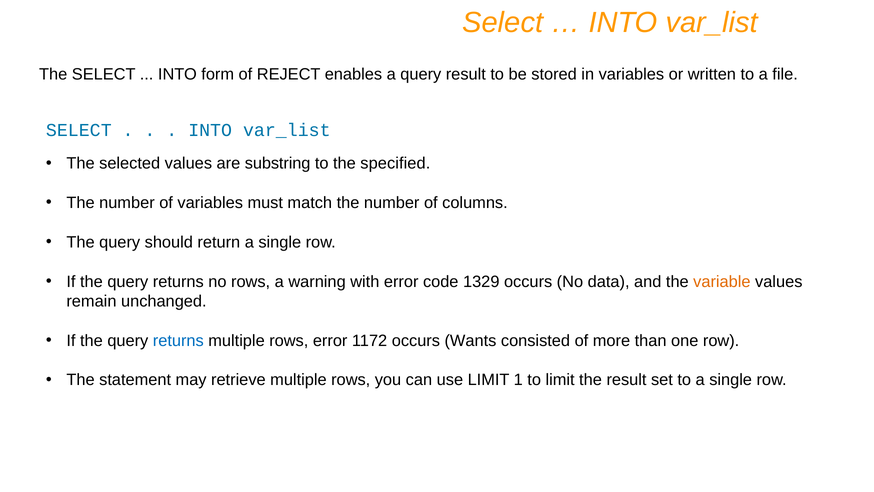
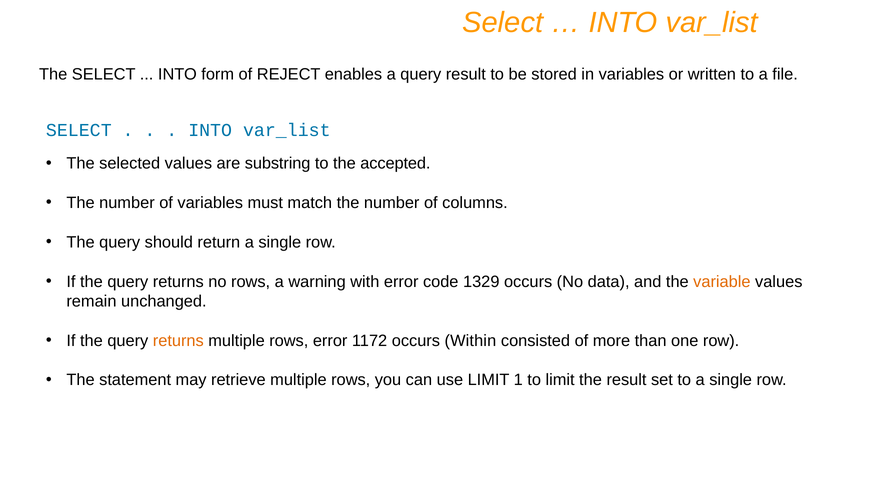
specified: specified -> accepted (395, 163)
returns colour: blue -> orange (178, 340)
Wants: Wants -> Within (470, 340)
